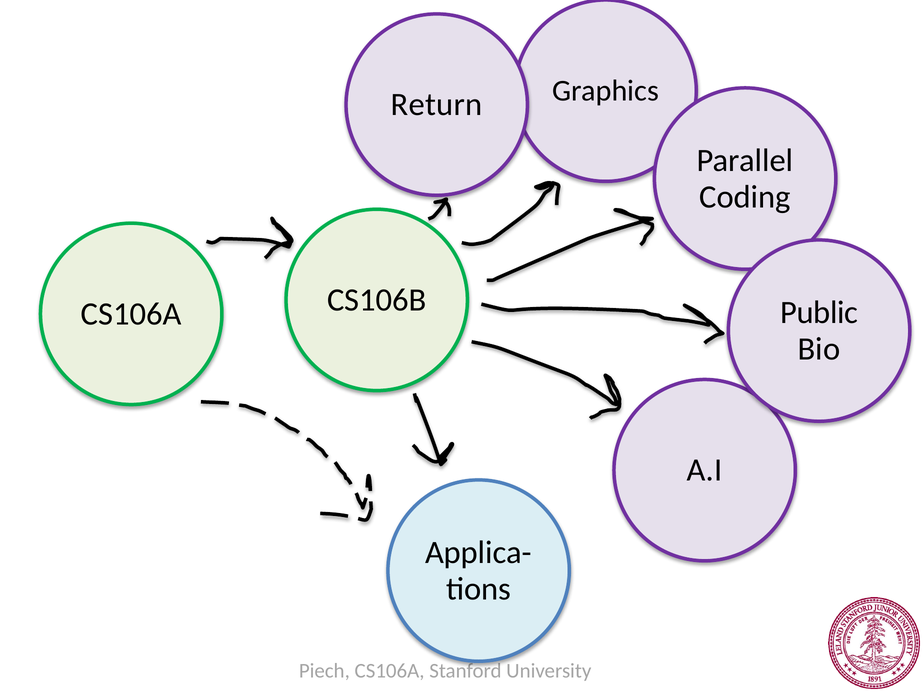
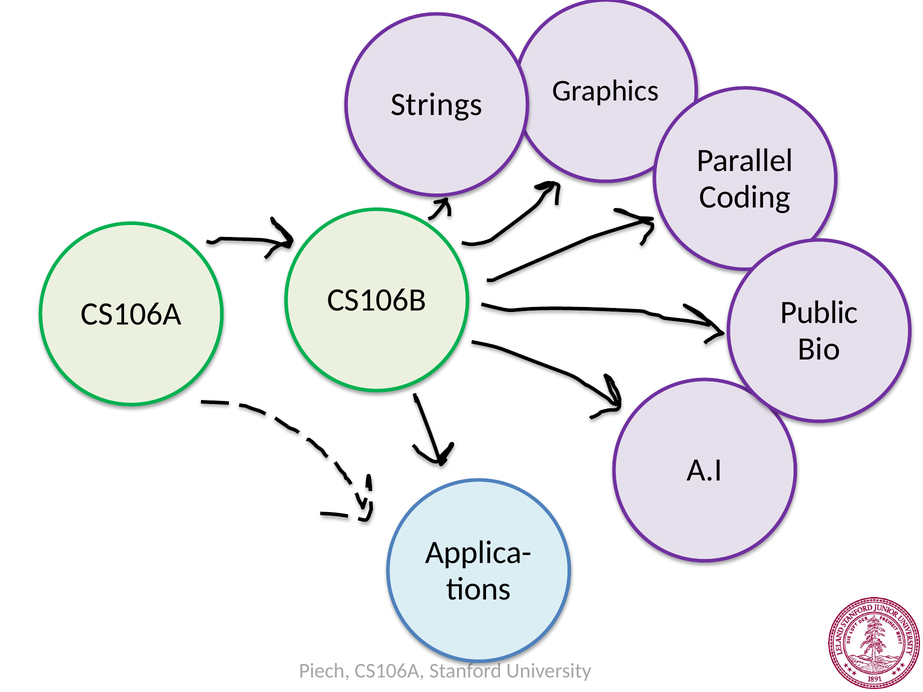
Return: Return -> Strings (437, 105)
